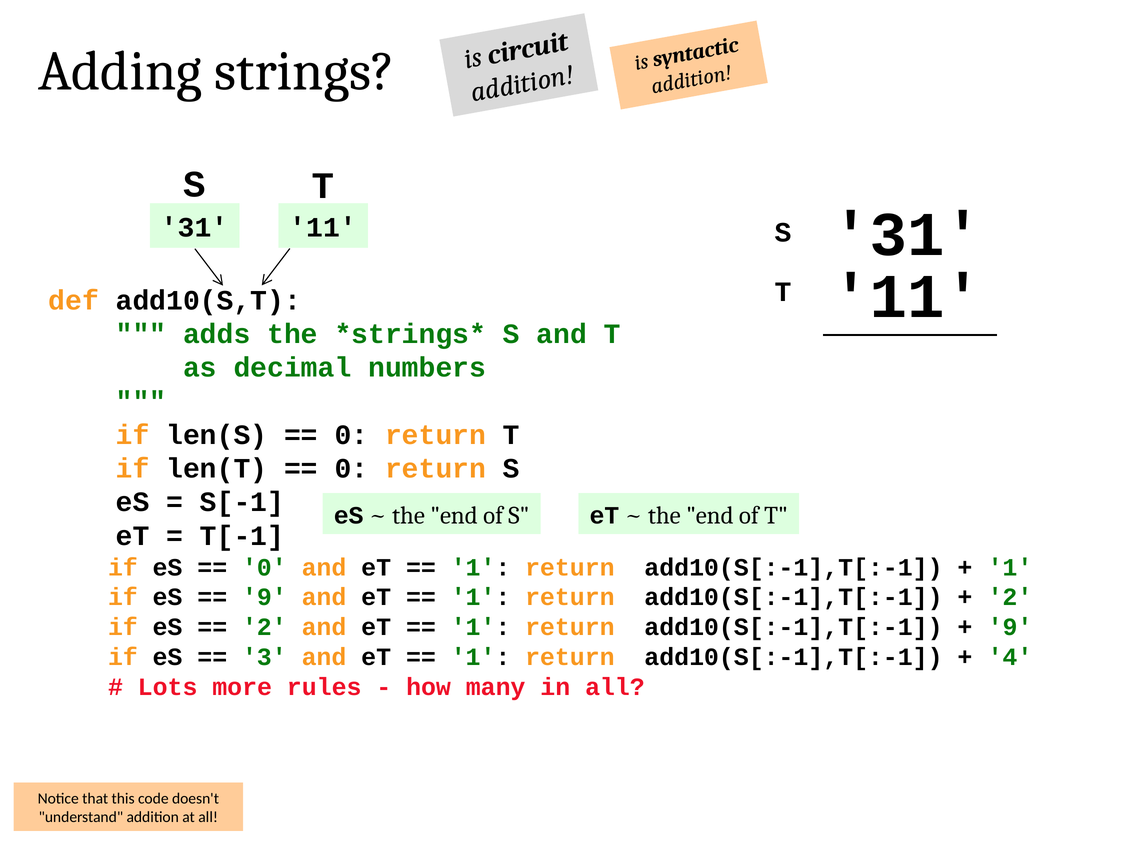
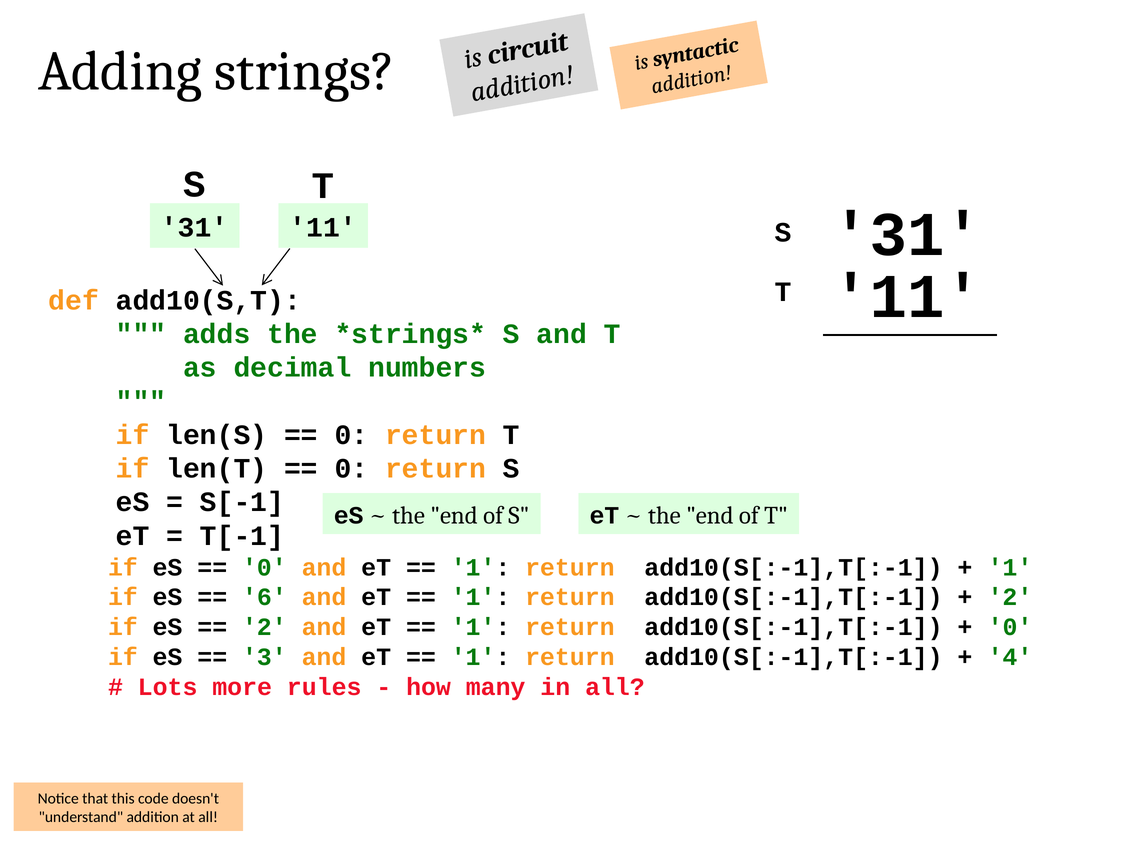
9: 9 -> 6 (264, 598)
9: 9 -> 0 (1010, 628)
